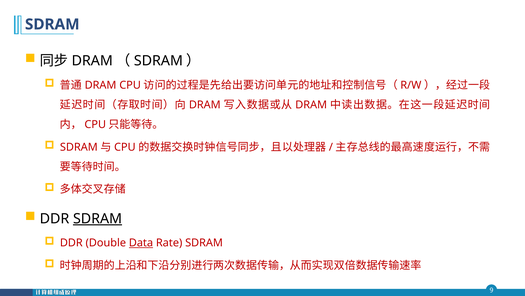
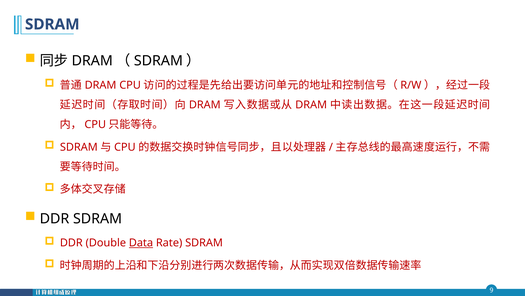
SDRAM underline: present -> none (98, 218)
